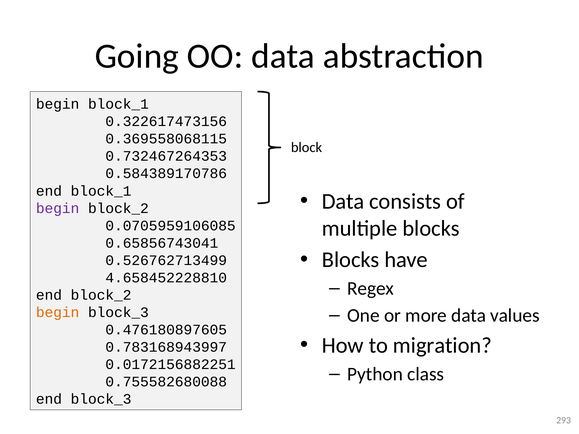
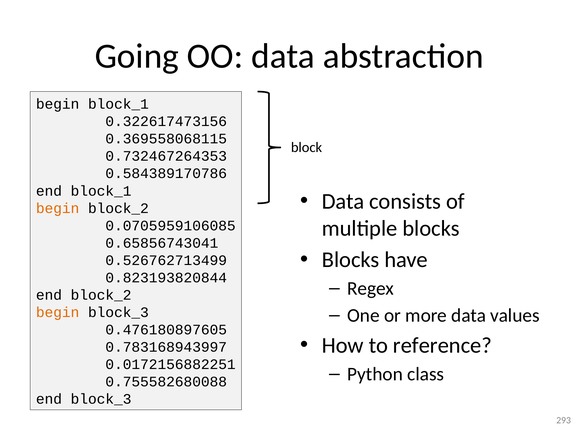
begin colour: purple -> orange (58, 208)
4.658452228810: 4.658452228810 -> 0.823193820844 (166, 278)
migration: migration -> reference (442, 346)
